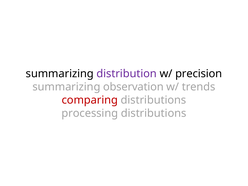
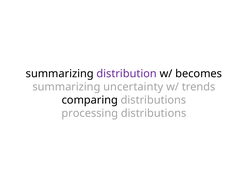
precision: precision -> becomes (199, 74)
observation: observation -> uncertainty (133, 87)
comparing colour: red -> black (90, 100)
